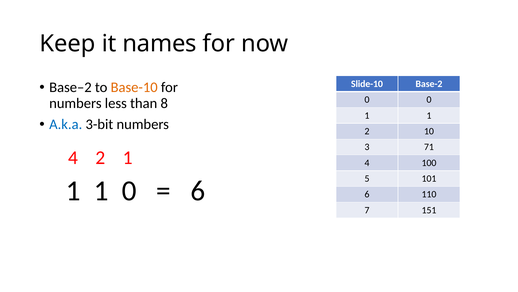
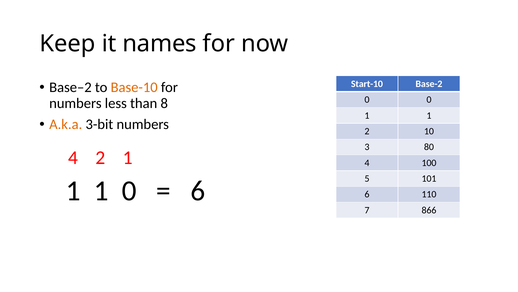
Slide-10: Slide-10 -> Start-10 (367, 84)
A.k.a colour: blue -> orange (66, 124)
71: 71 -> 80 (429, 147)
151: 151 -> 866 (429, 210)
